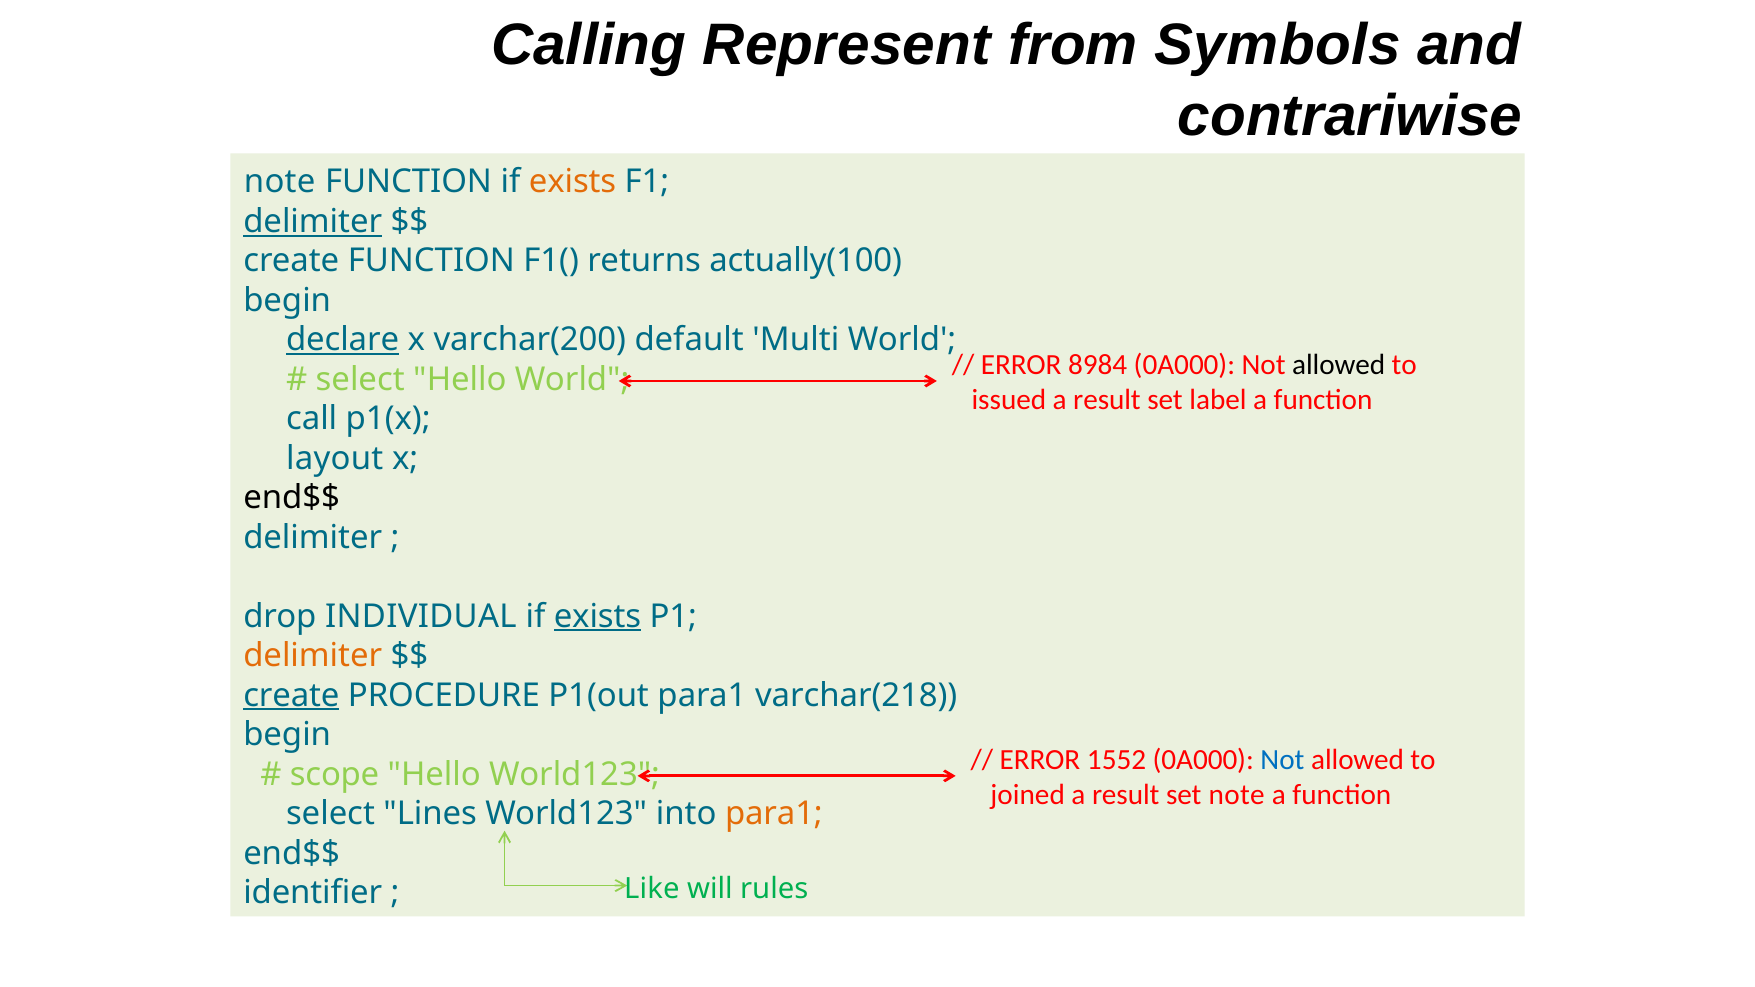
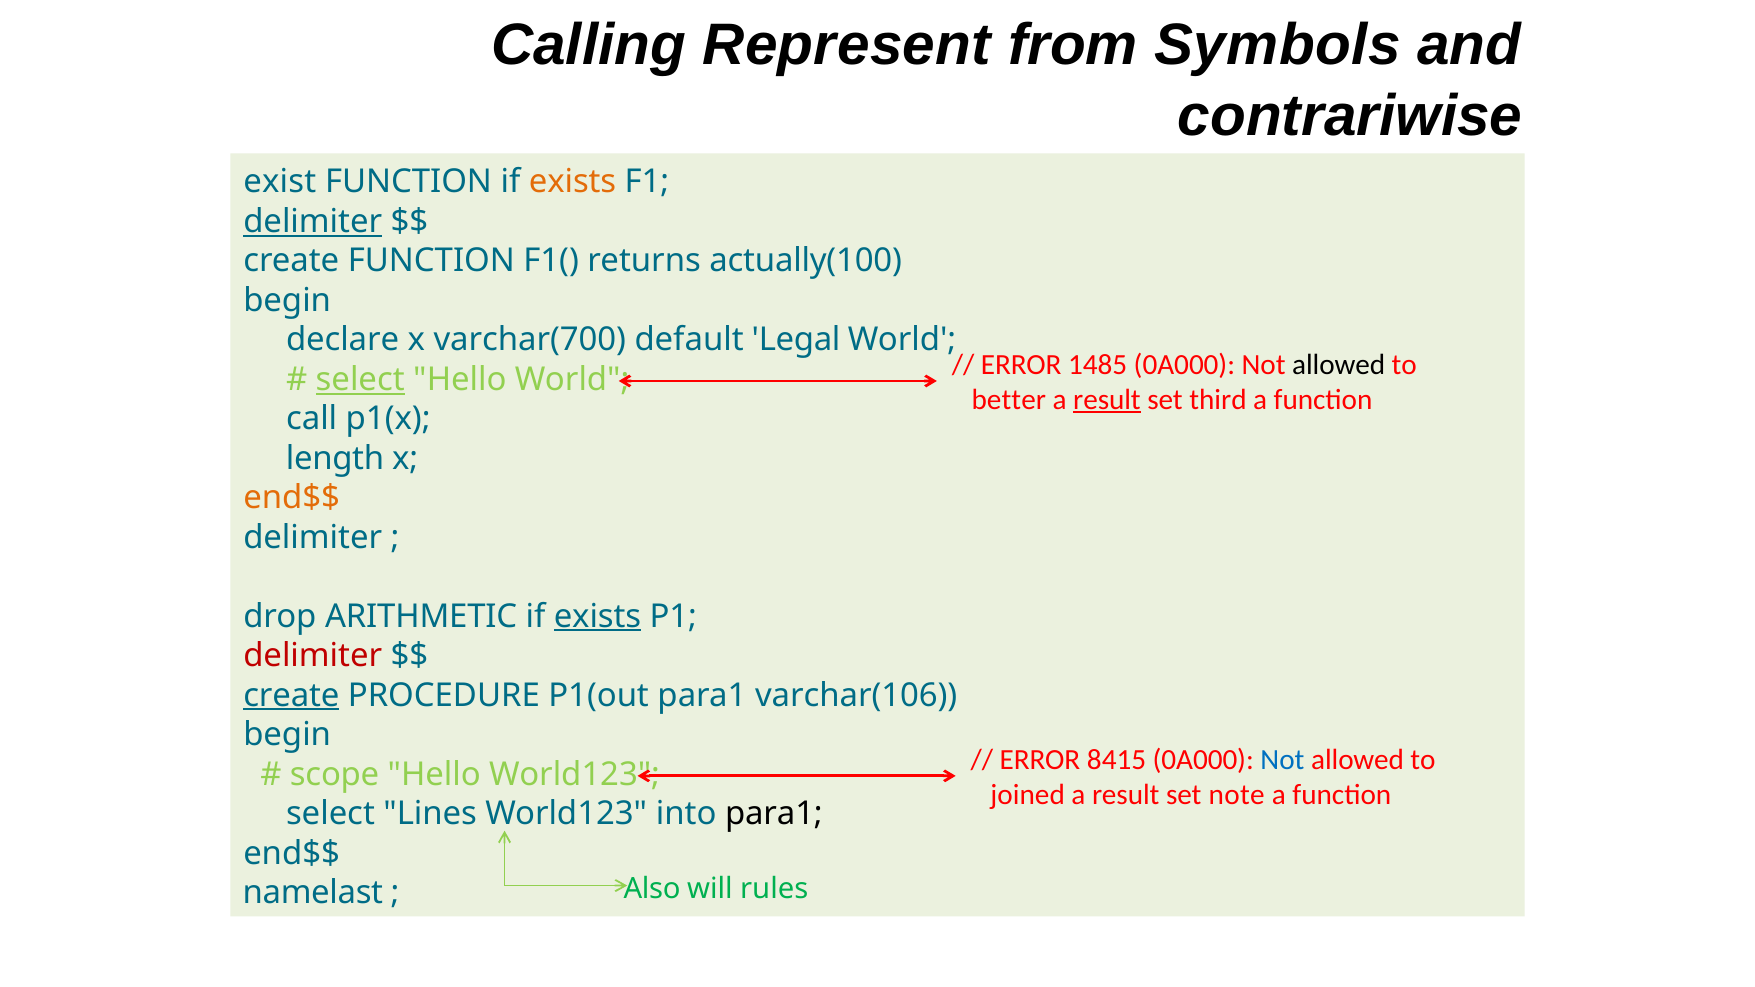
note: note -> exist (280, 182)
declare underline: present -> none (343, 340)
varchar(200: varchar(200 -> varchar(700 (530, 340)
Multi: Multi -> Legal (796, 340)
8984: 8984 -> 1485 (1098, 365)
select underline: none -> present (360, 380)
issued: issued -> better (1009, 400)
result underline: none -> present (1107, 400)
label: label -> third (1218, 400)
layout: layout -> length (335, 458)
end$$ colour: black -> orange (292, 498)
INDIVIDUAL: INDIVIDUAL -> ARITHMETIC (421, 616)
delimiter colour: orange -> red (313, 656)
varchar(218: varchar(218 -> varchar(106 (856, 695)
1552: 1552 -> 8415 (1117, 760)
para1 colour: orange -> black (774, 814)
Like: Like -> Also (652, 889)
identifier: identifier -> namelast (313, 893)
